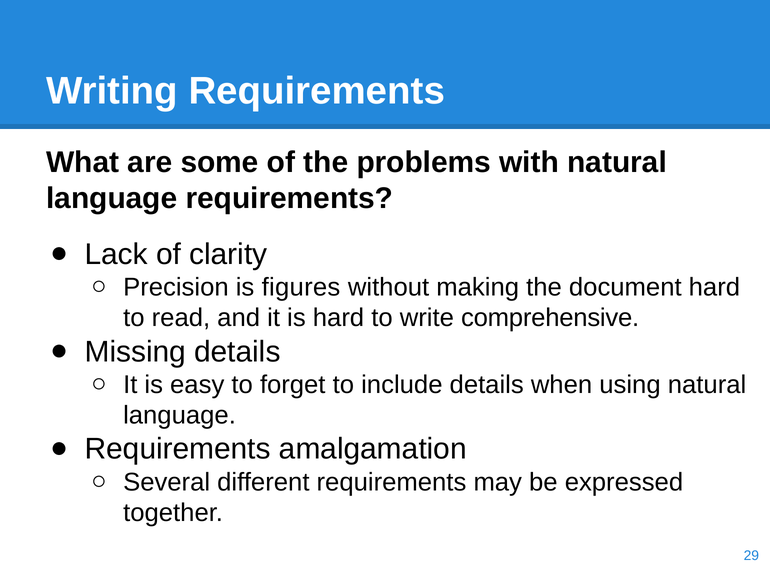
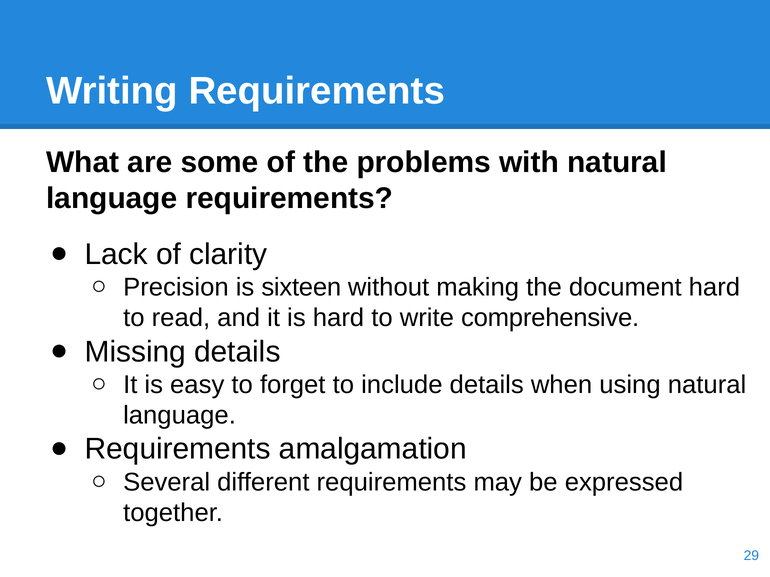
figures: figures -> sixteen (301, 287)
